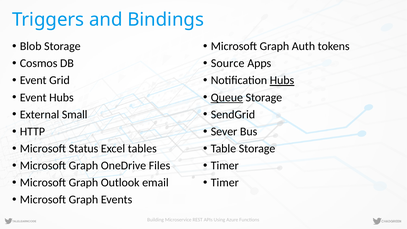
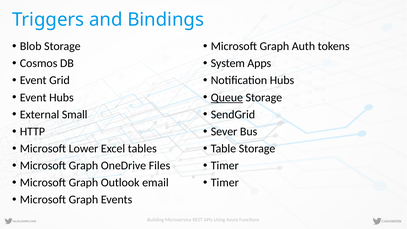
Source: Source -> System (228, 63)
Hubs underline: present -> none (282, 80)
Status: Status -> Lower (83, 149)
